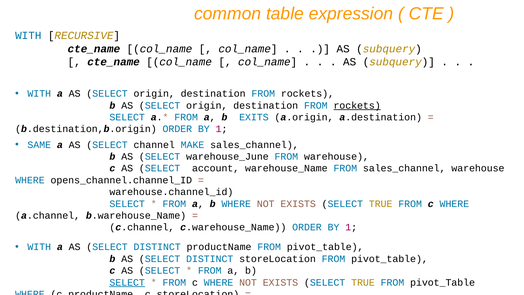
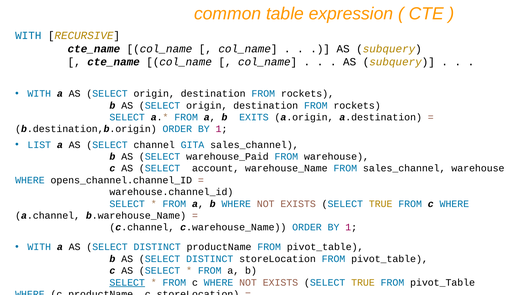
rockets underline: present -> none (357, 105)
SAME: SAME -> LIST (39, 145)
MAKE: MAKE -> GITA (193, 145)
warehouse_June: warehouse_June -> warehouse_Paid (227, 156)
